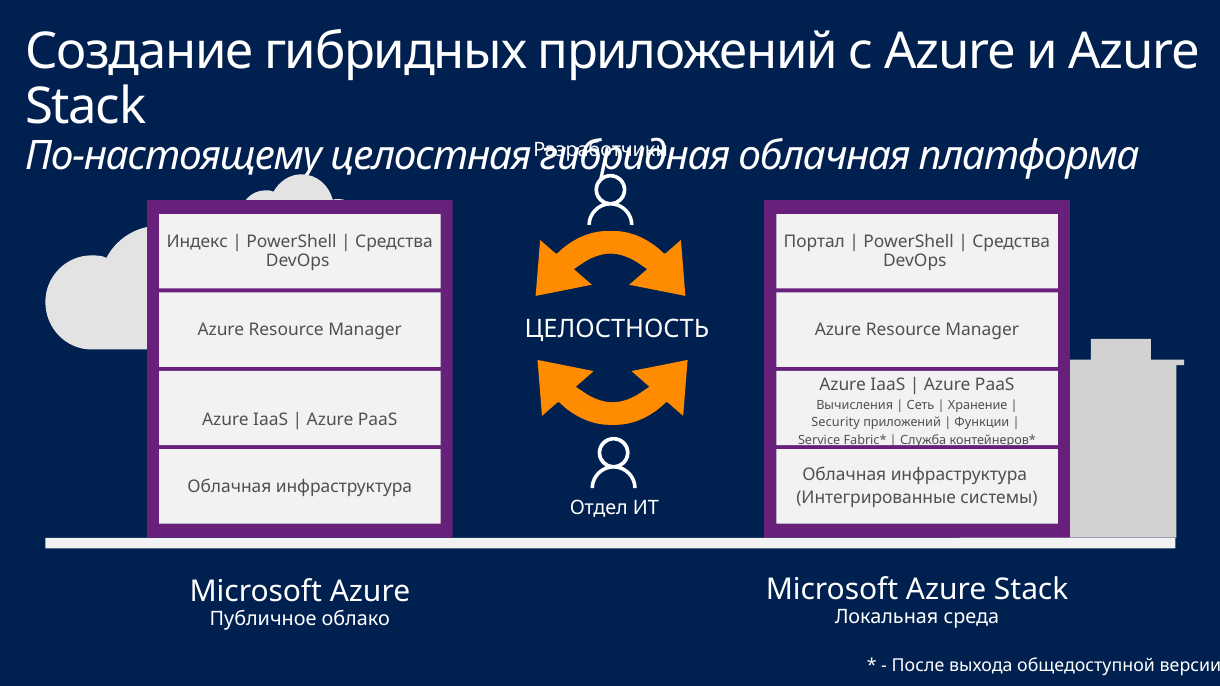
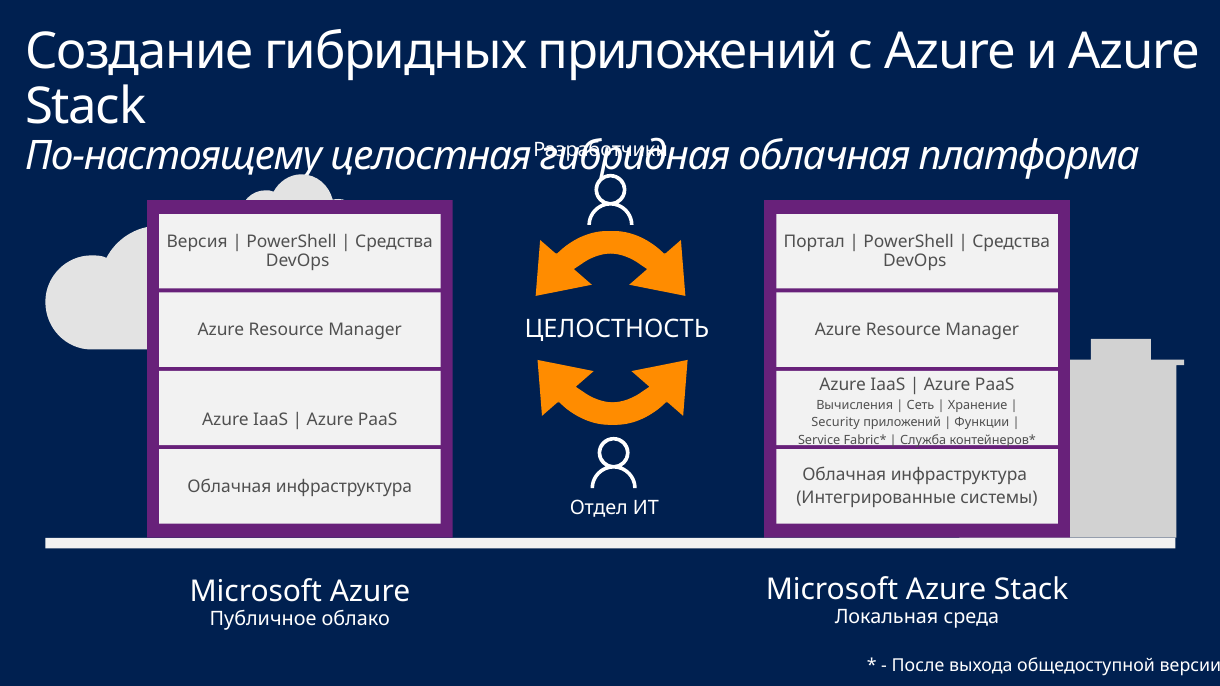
Индекс: Индекс -> Версия (197, 242)
